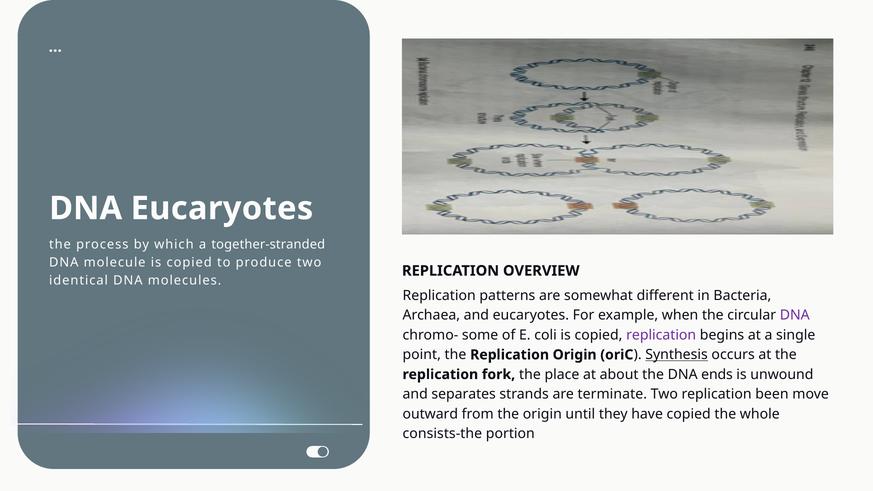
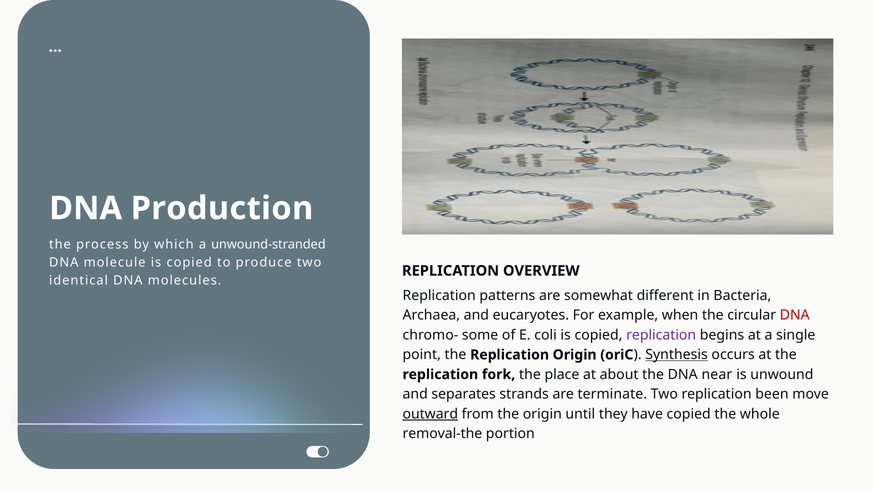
DNA Eucaryotes: Eucaryotes -> Production (222, 208)
together-stranded: together-stranded -> unwound-stranded (268, 244)
DNA colour: purple -> red (795, 315)
ends: ends -> near (717, 375)
outward underline: none -> present (430, 414)
consists-the: consists-the -> removal-the (442, 434)
